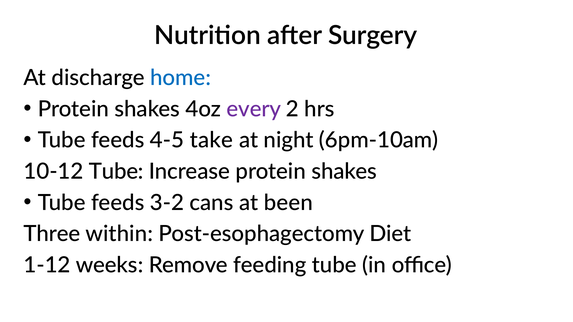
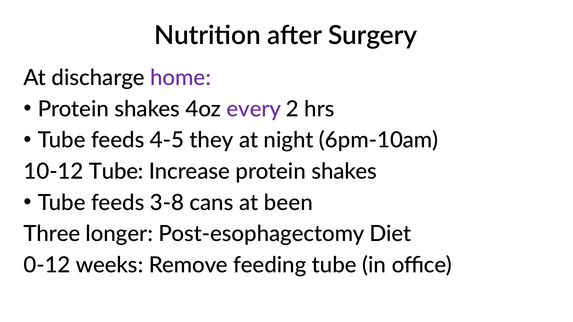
home colour: blue -> purple (181, 78)
take: take -> they (212, 140)
3-2: 3-2 -> 3-8 (167, 203)
within: within -> longer (119, 234)
1-12: 1-12 -> 0-12 (47, 265)
